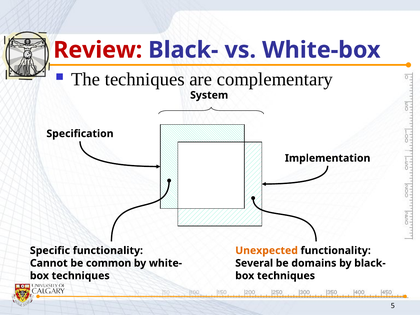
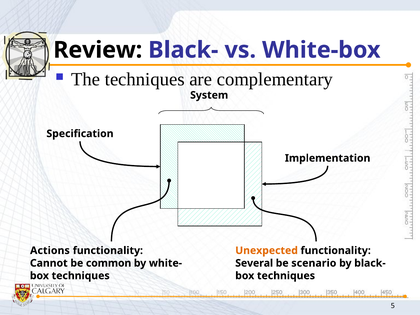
Review colour: red -> black (98, 50)
Specific: Specific -> Actions (50, 251)
domains: domains -> scenario (314, 263)
